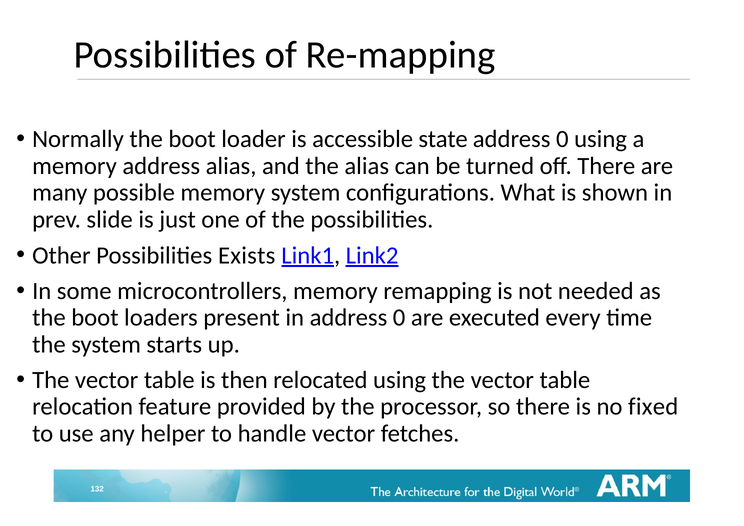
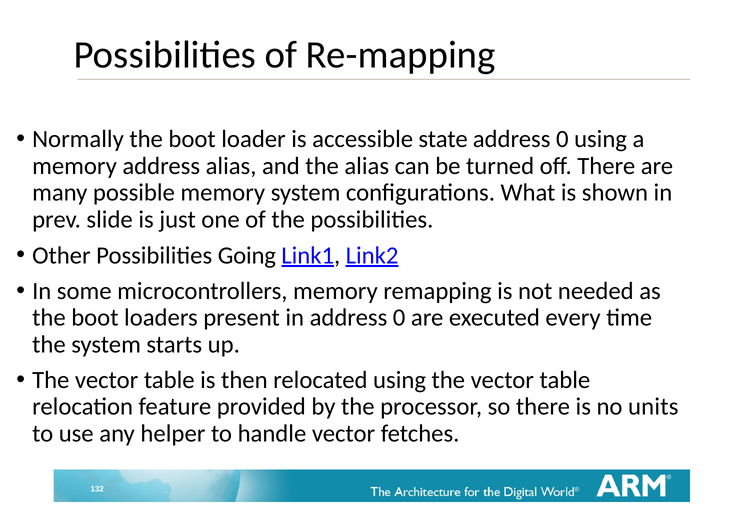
Exists: Exists -> Going (247, 255)
fixed: fixed -> units (653, 407)
